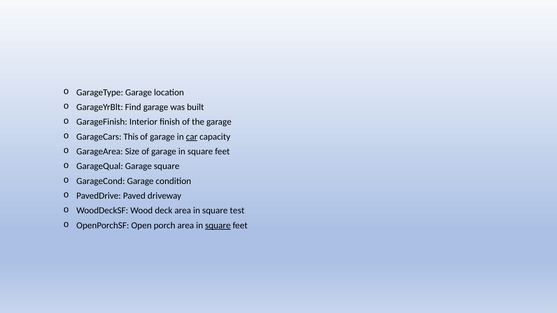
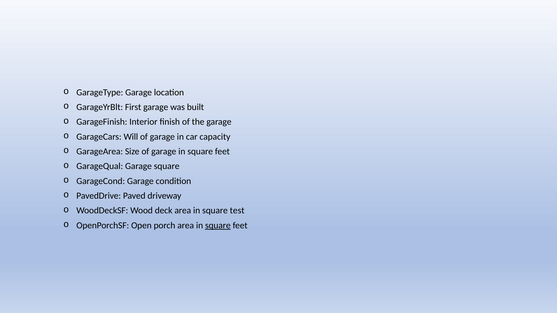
Find: Find -> First (133, 107)
This: This -> Will (131, 137)
car underline: present -> none (192, 137)
